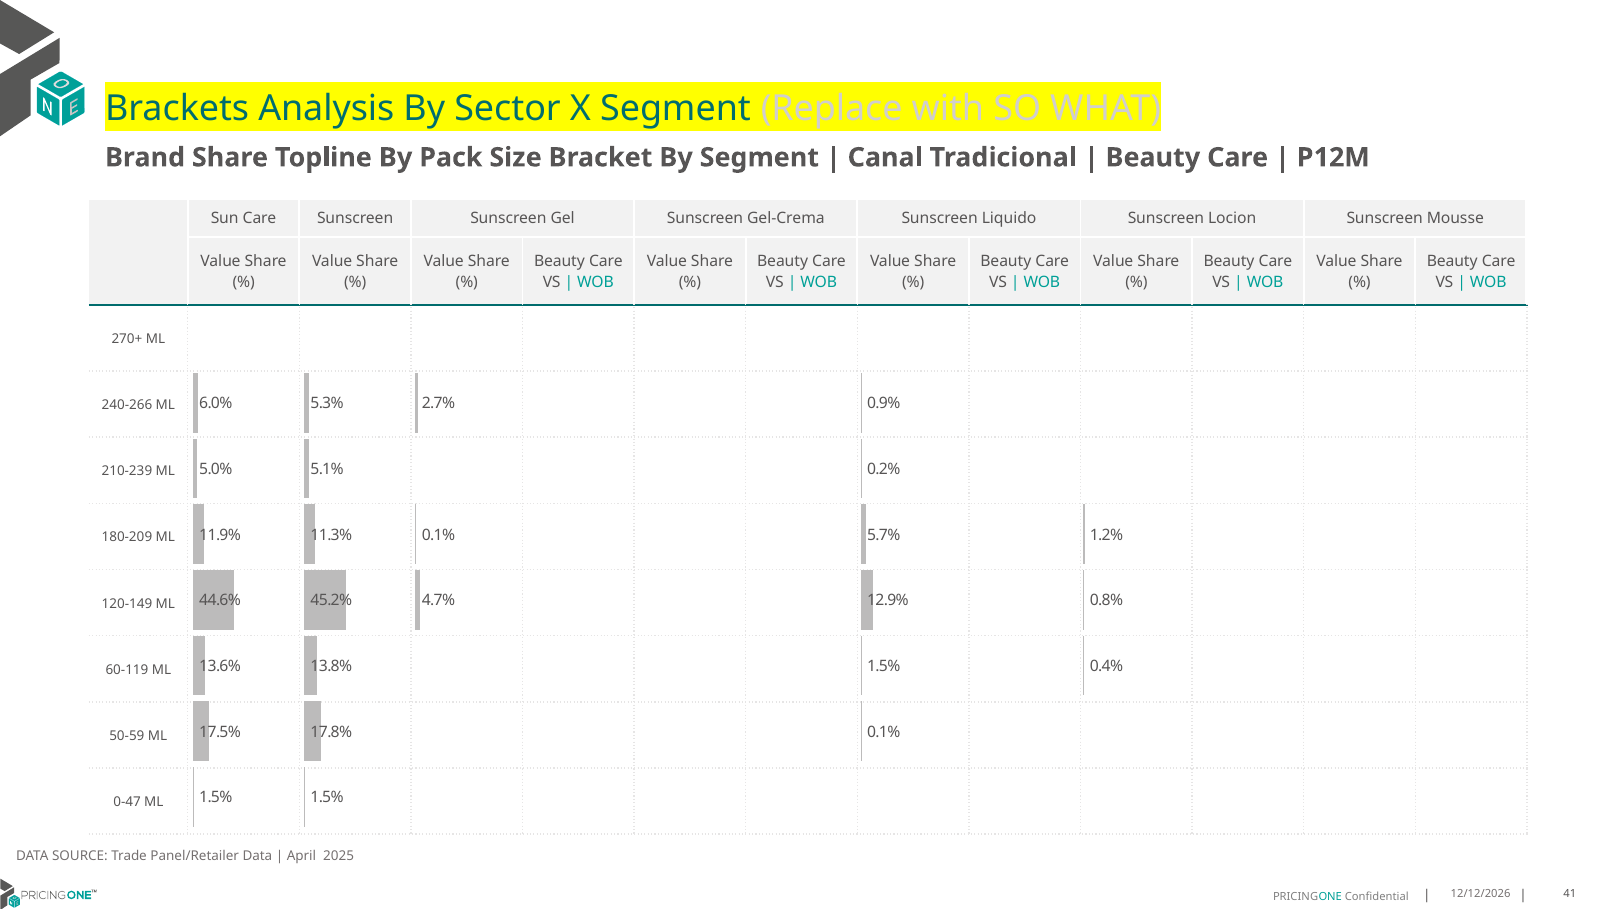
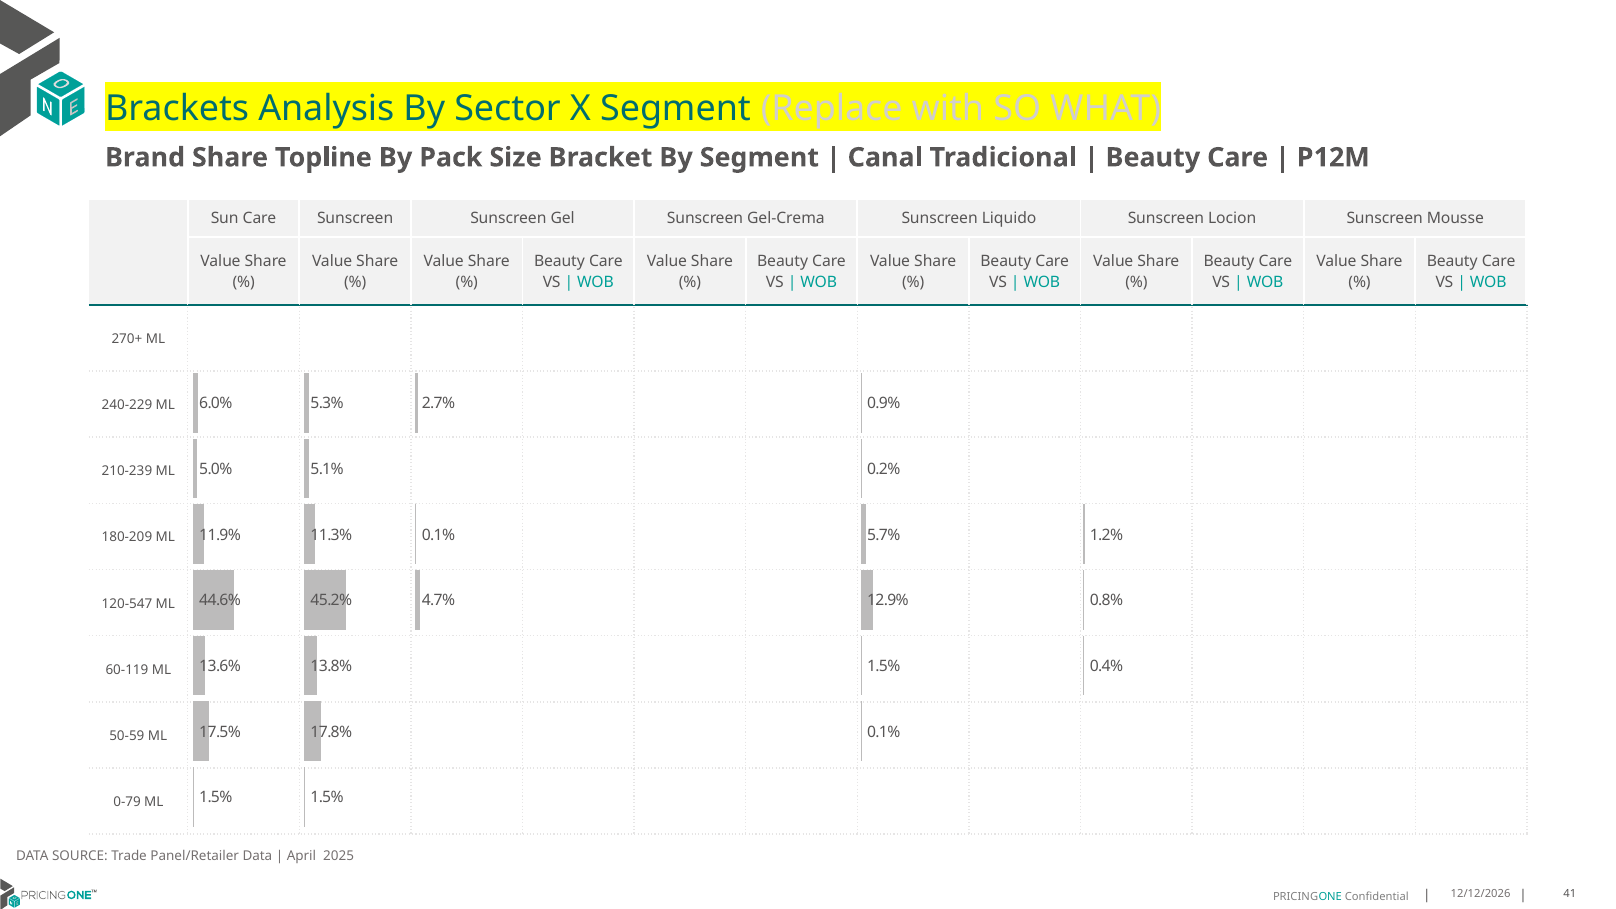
240-266: 240-266 -> 240-229 (127, 405)
120-149: 120-149 -> 120-547 (127, 604)
0-47: 0-47 -> 0-79 (127, 802)
